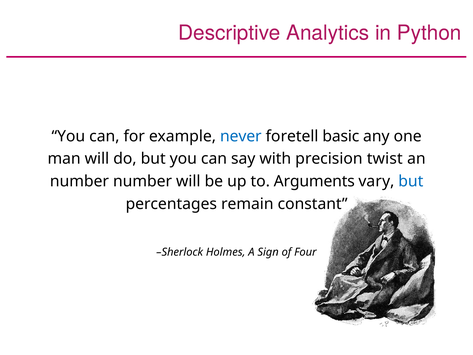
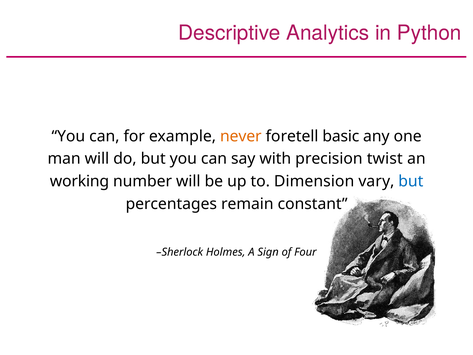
never colour: blue -> orange (241, 136)
number: number -> working (80, 181)
Arguments: Arguments -> Dimension (314, 181)
